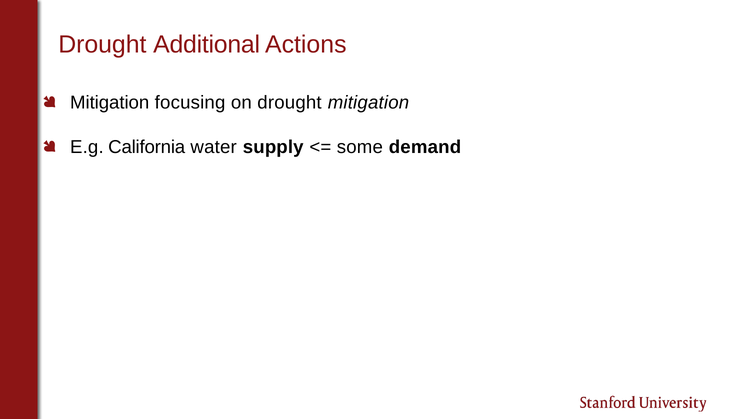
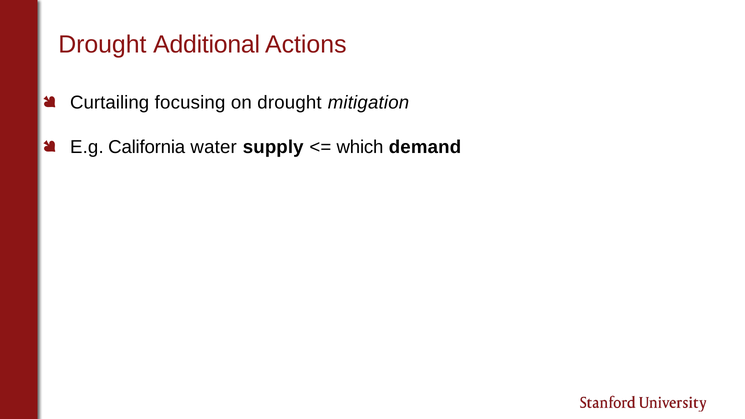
Mitigation: Mitigation -> Curtailing (110, 102)
some: some -> which (360, 147)
